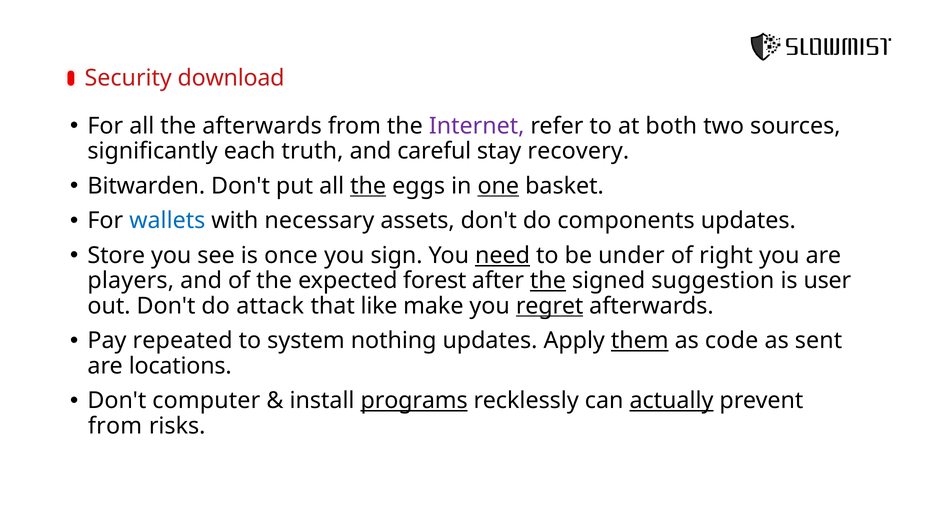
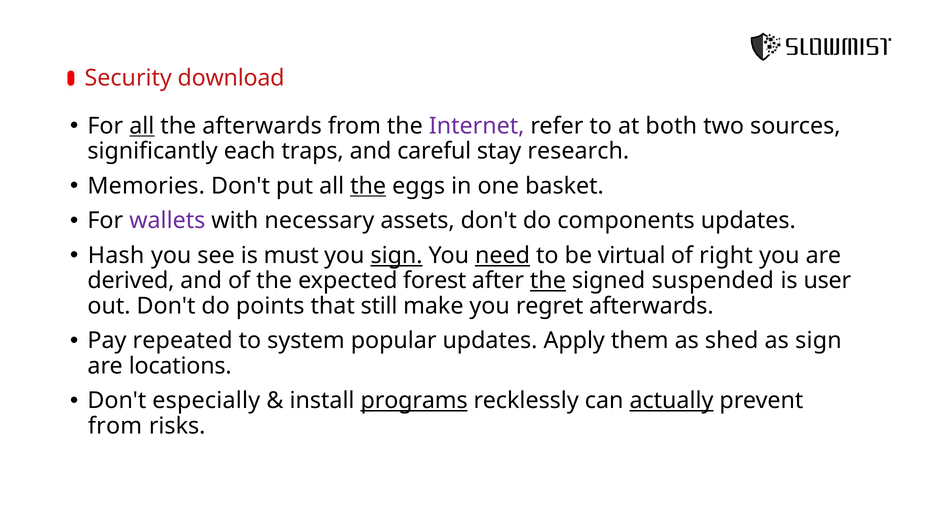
all underline: none -> present (142, 126)
truth: truth -> traps (313, 151)
recovery: recovery -> research (578, 151)
Bitwarden: Bitwarden -> Memories (146, 186)
one underline: present -> none (498, 186)
wallets colour: blue -> purple (167, 221)
Store: Store -> Hash (116, 256)
once: once -> must (291, 256)
sign underline: none -> present (397, 256)
under: under -> virtual (632, 256)
players: players -> derived (131, 281)
suggestion: suggestion -> suspended (713, 281)
attack: attack -> points (270, 306)
like: like -> still (379, 306)
regret underline: present -> none (550, 306)
nothing: nothing -> popular (394, 341)
them underline: present -> none (640, 341)
code: code -> shed (732, 341)
as sent: sent -> sign (818, 341)
computer: computer -> especially (206, 401)
